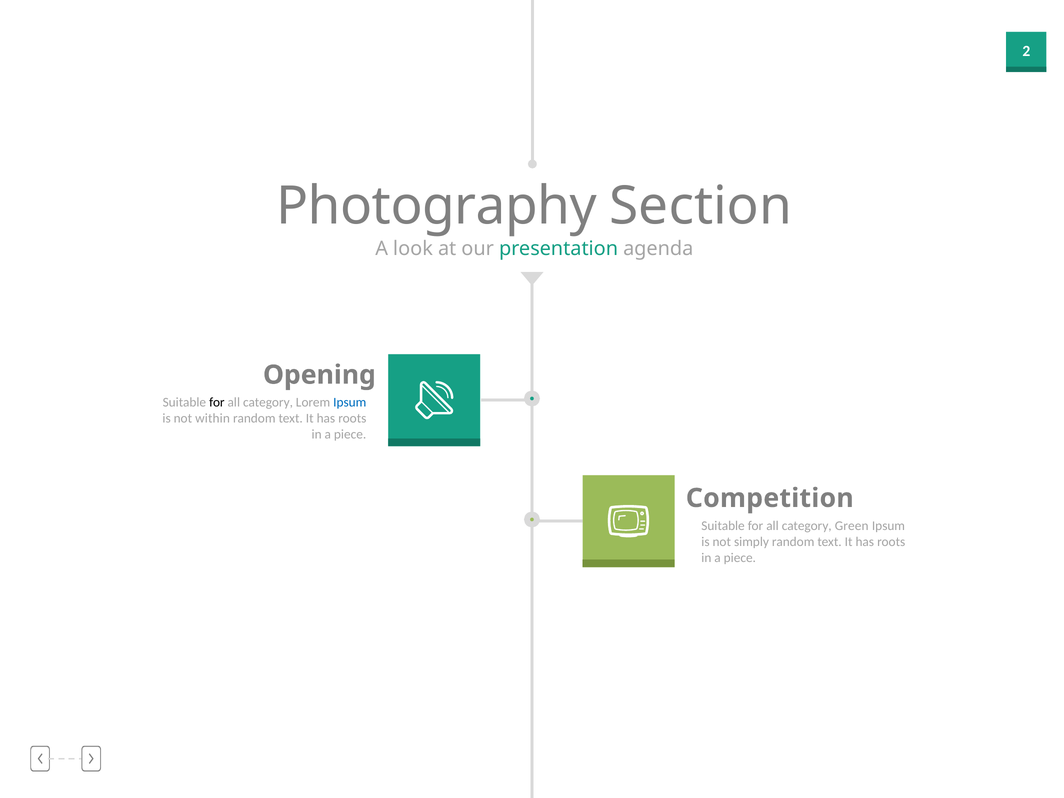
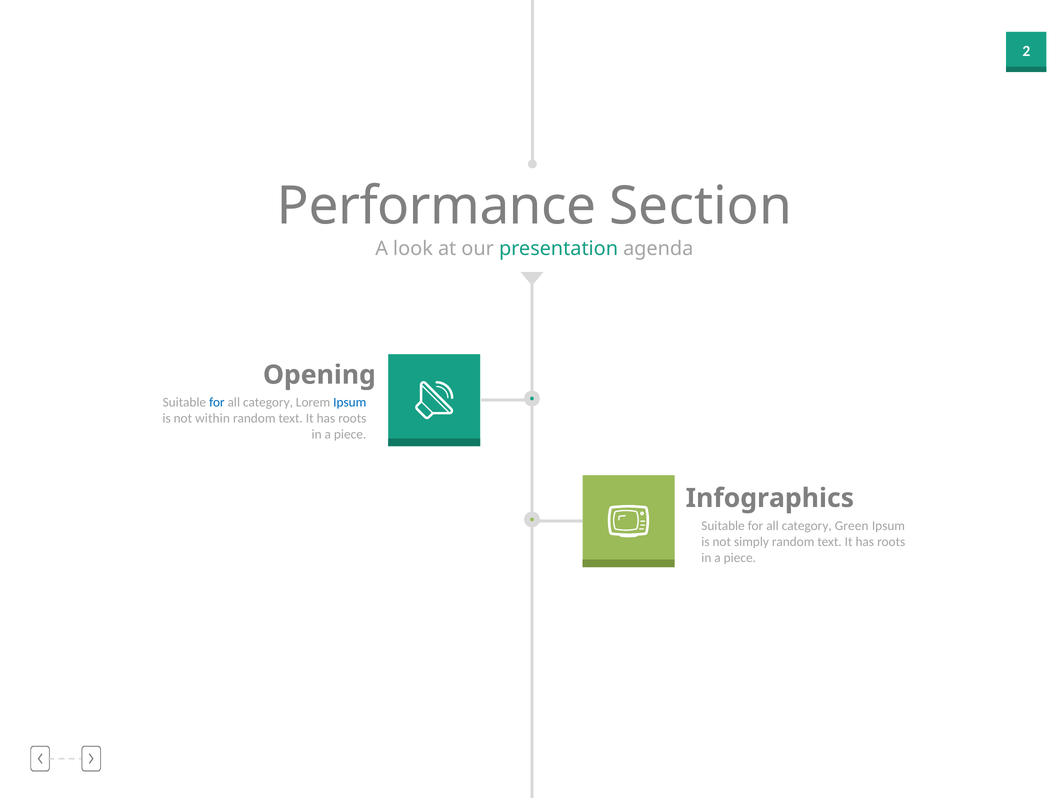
Photography: Photography -> Performance (437, 206)
for colour: black -> blue (217, 402)
Competition: Competition -> Infographics (770, 498)
